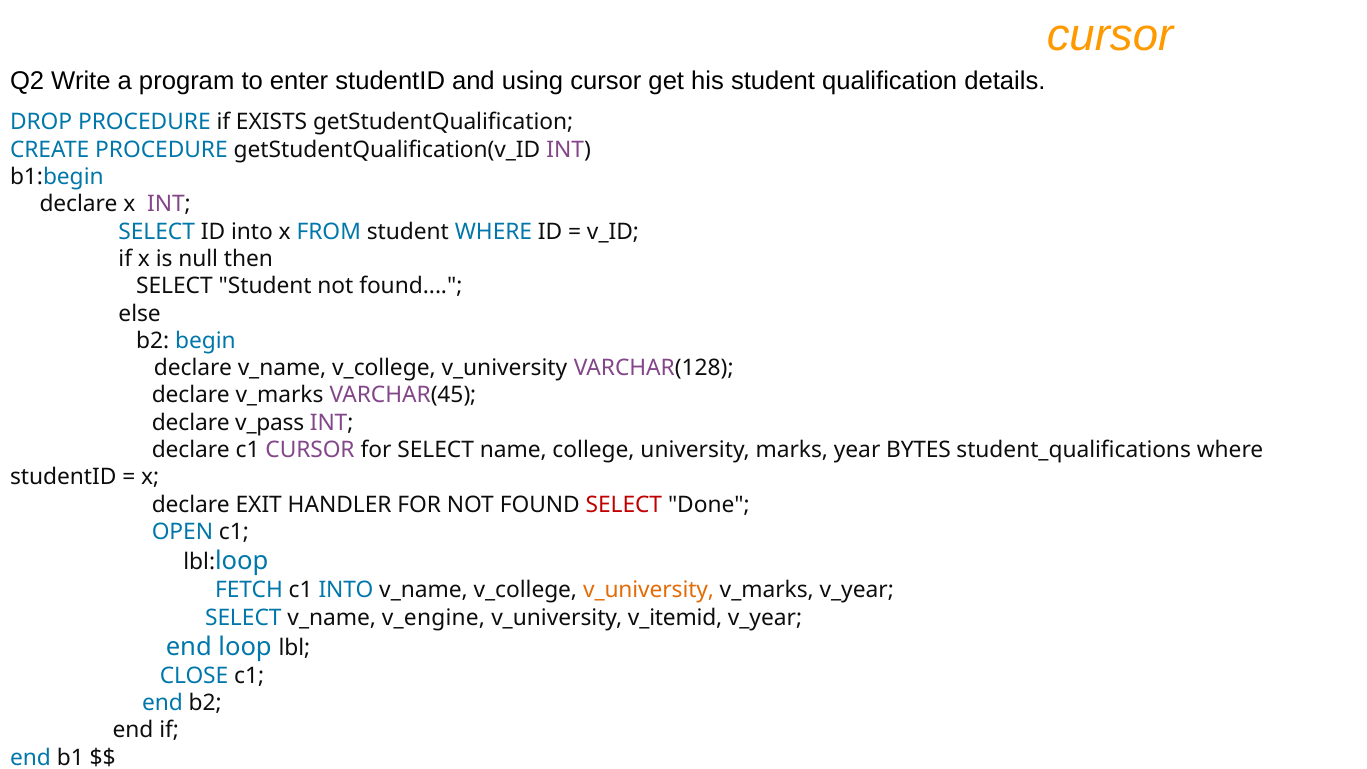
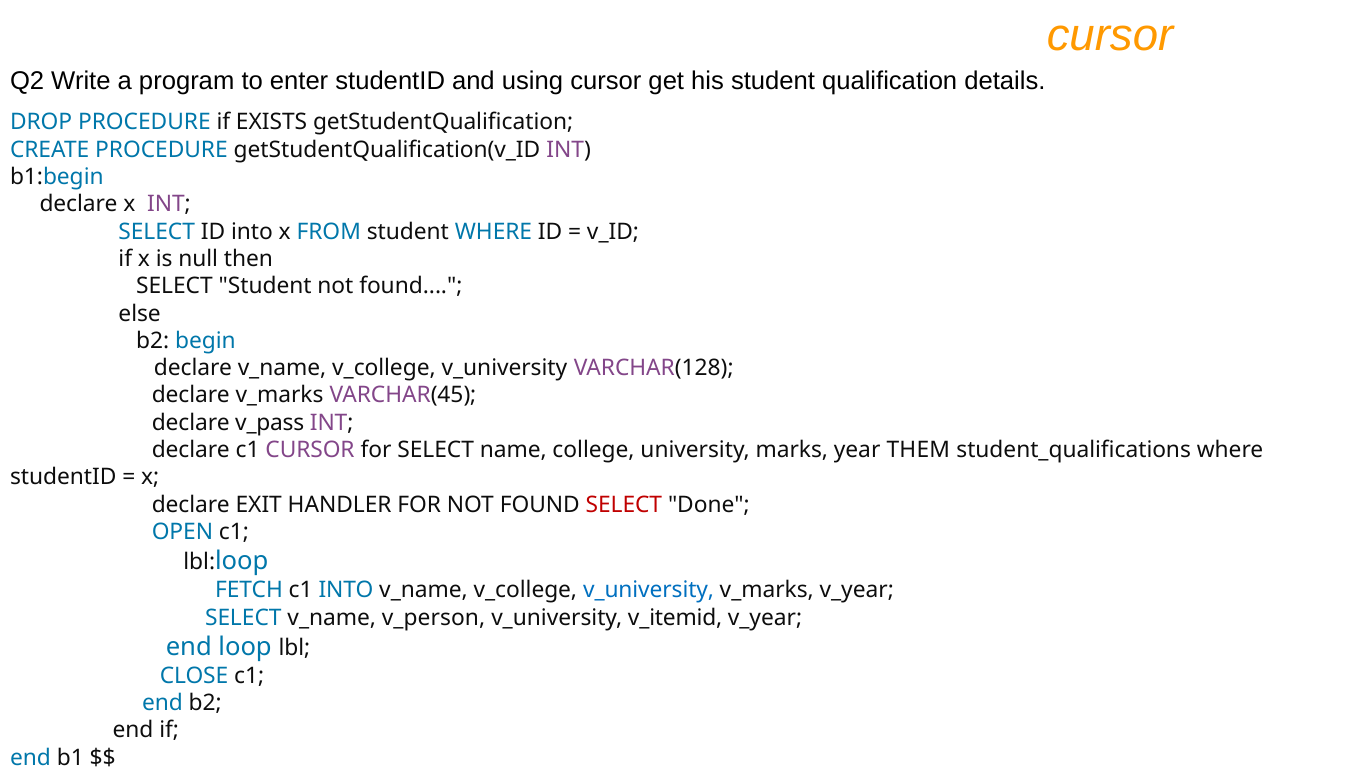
BYTES: BYTES -> THEM (918, 450)
v_university colour: orange -> blue (649, 590)
v_engine: v_engine -> v_person (434, 617)
